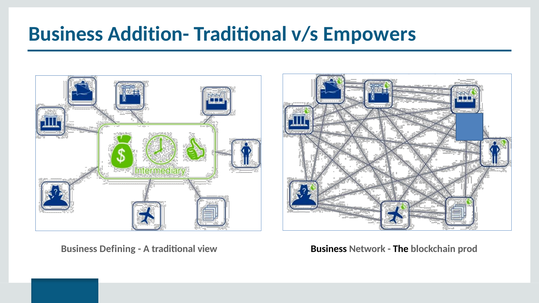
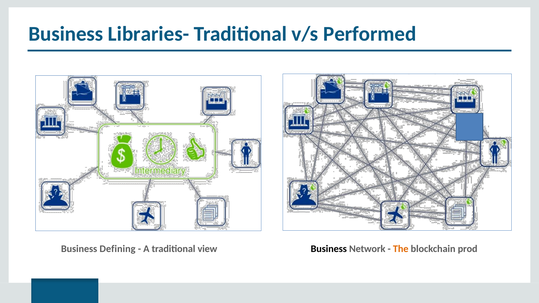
Addition-: Addition- -> Libraries- (149, 34)
Empowers: Empowers -> Performed (370, 34)
The colour: black -> orange (401, 249)
